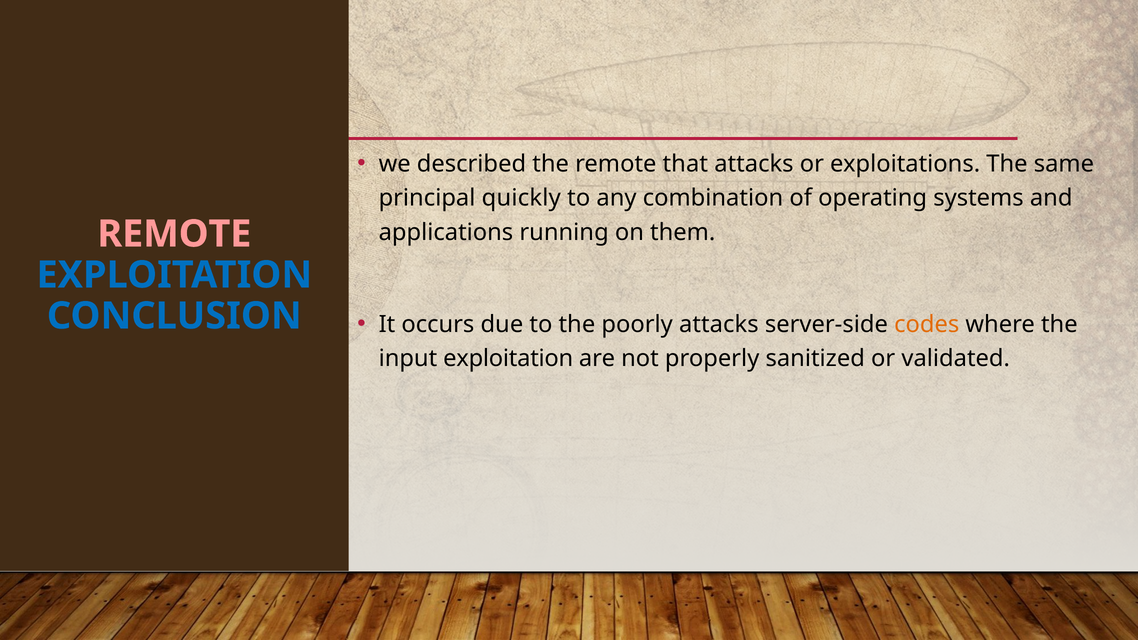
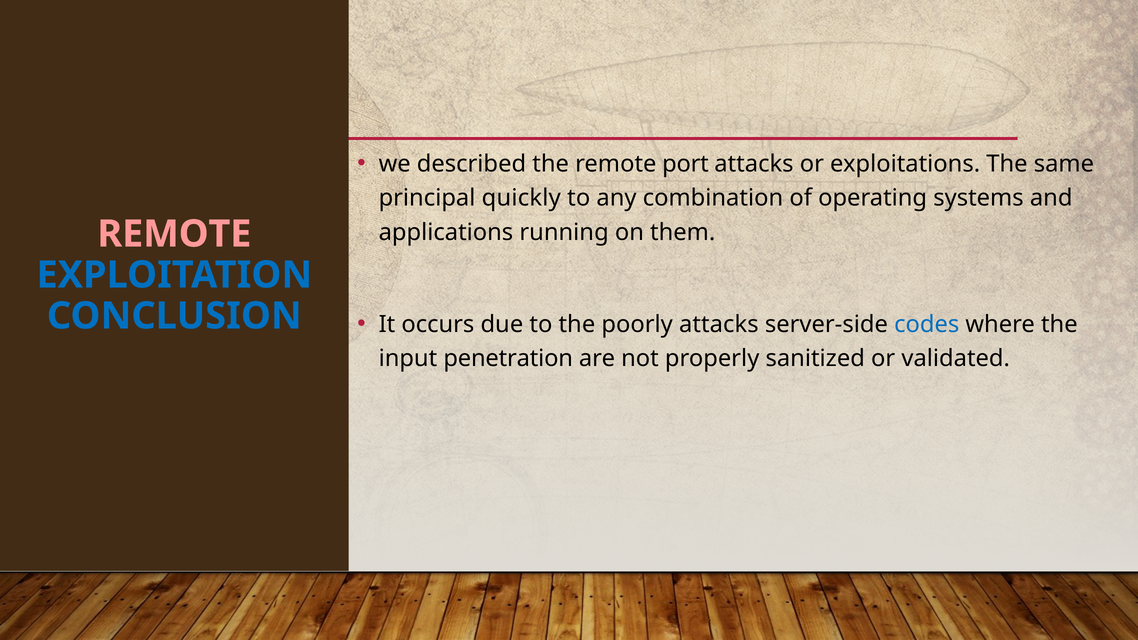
that: that -> port (685, 164)
codes colour: orange -> blue (927, 324)
input exploitation: exploitation -> penetration (508, 359)
